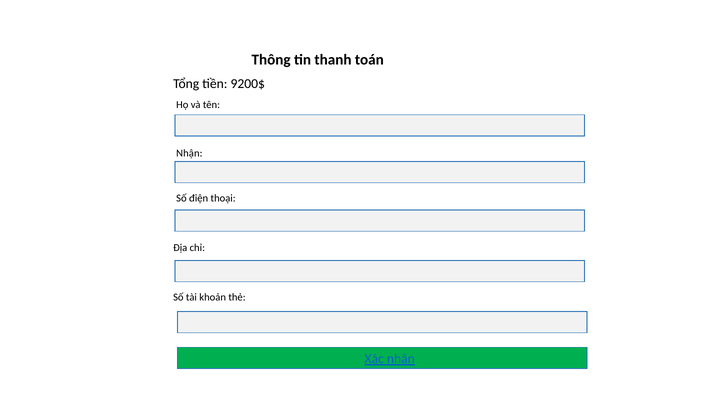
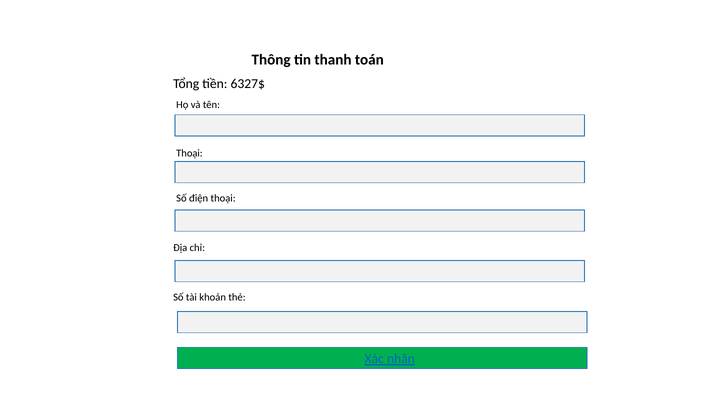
9200$: 9200$ -> 6327$ (248, 84)
Nhận: Nhận -> Thoại (189, 153)
